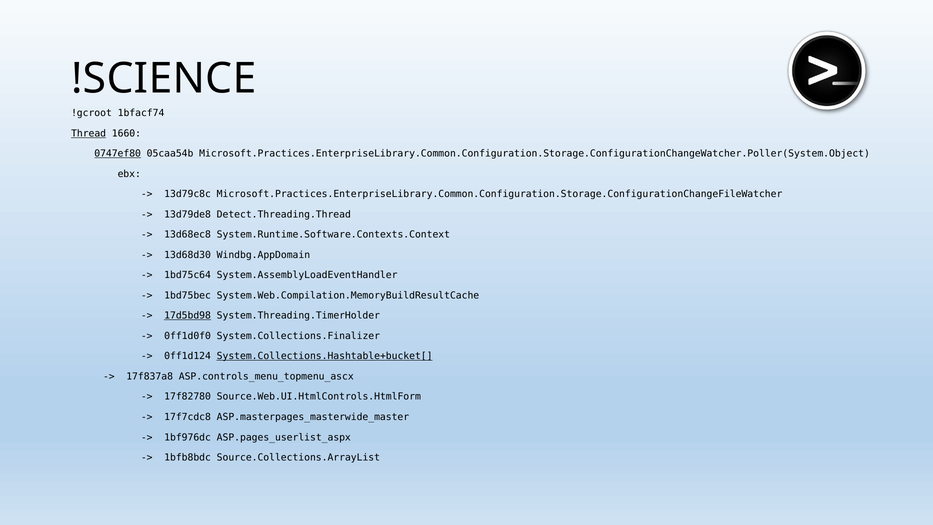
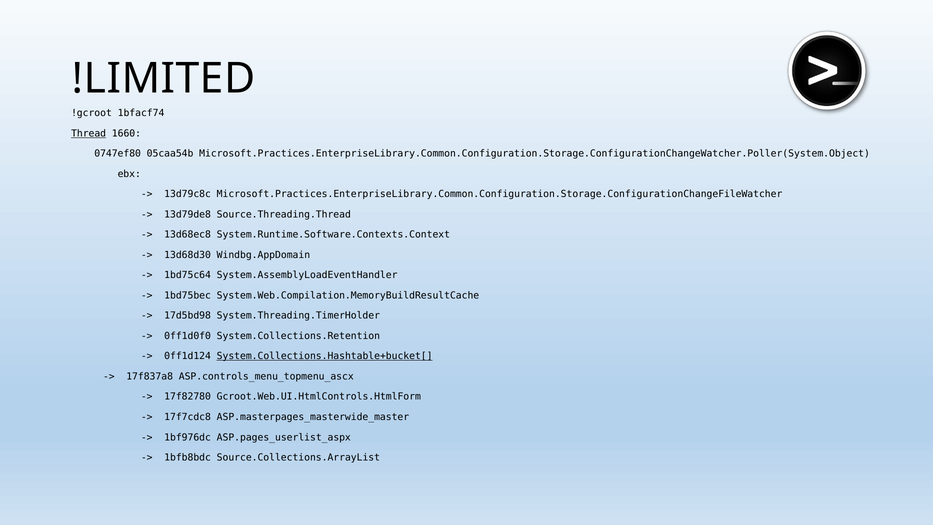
!SCIENCE: !SCIENCE -> !LIMITED (164, 78)
0747ef80 underline: present -> none (118, 154)
Detect.Threading.Thread: Detect.Threading.Thread -> Source.Threading.Thread (284, 214)
17d5bd98 underline: present -> none (188, 316)
System.Collections.Finalizer: System.Collections.Finalizer -> System.Collections.Retention (298, 336)
Source.Web.UI.HtmlControls.HtmlForm: Source.Web.UI.HtmlControls.HtmlForm -> Gcroot.Web.UI.HtmlControls.HtmlForm (319, 397)
